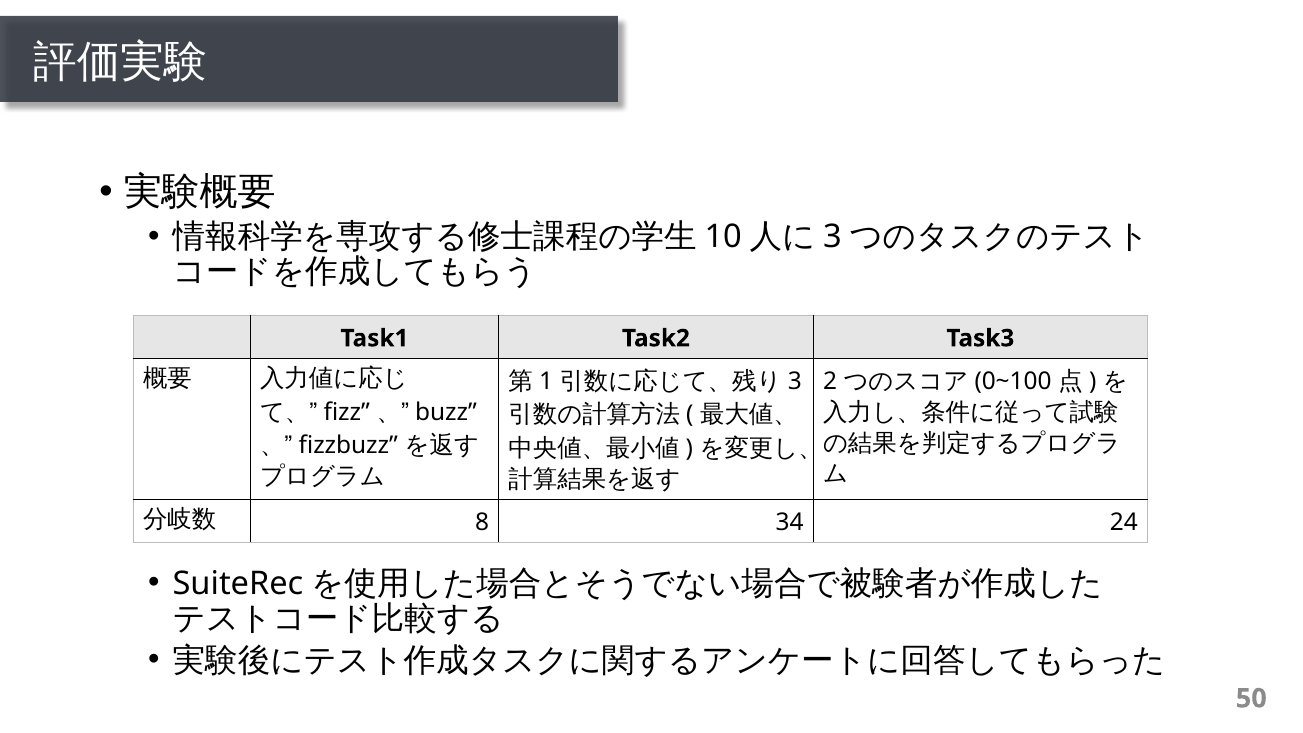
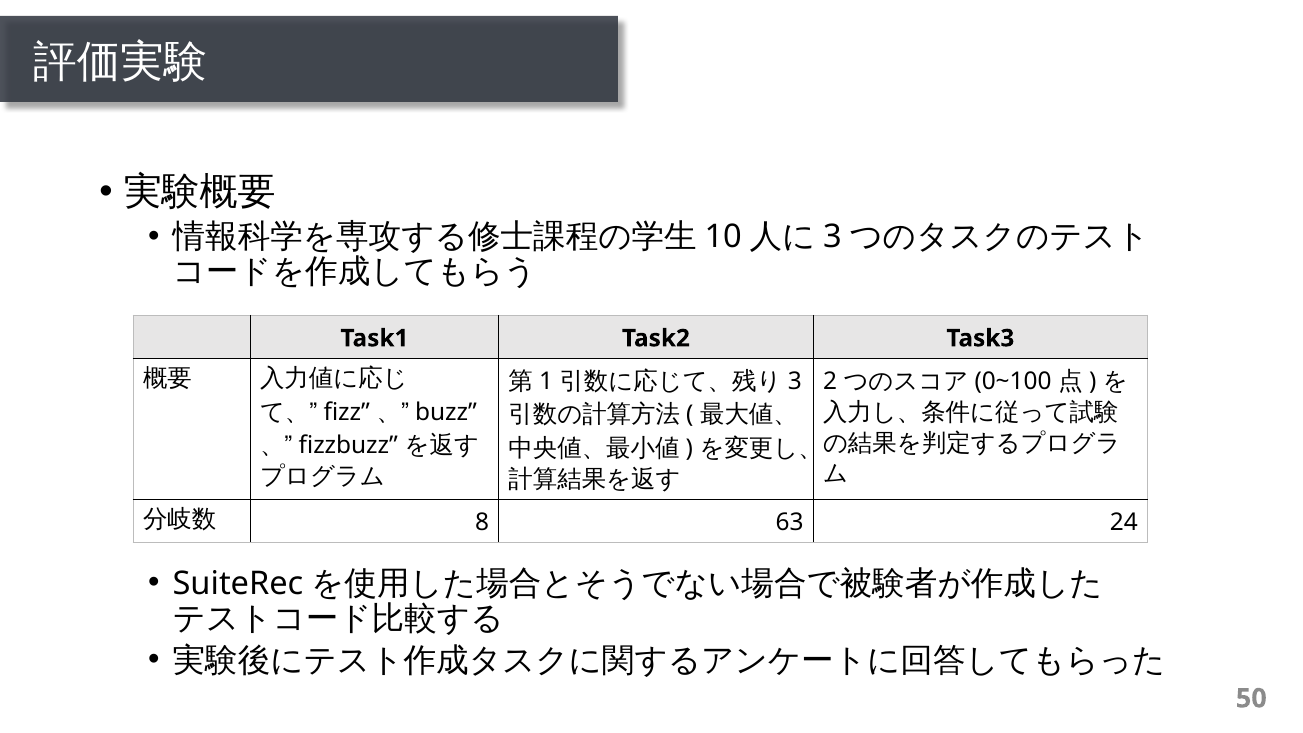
34: 34 -> 63 (790, 522)
